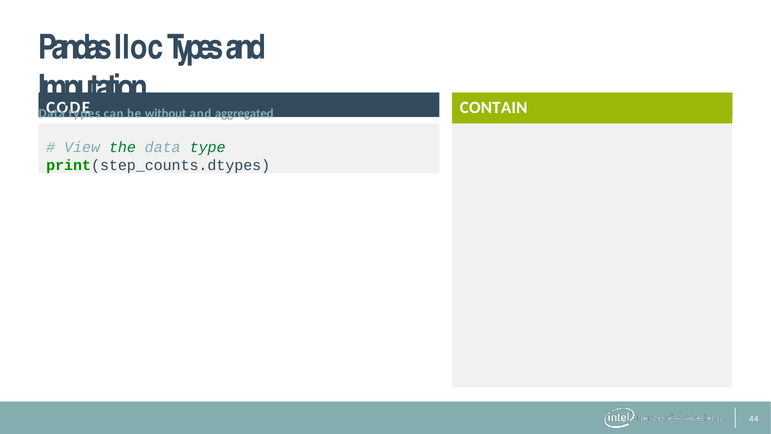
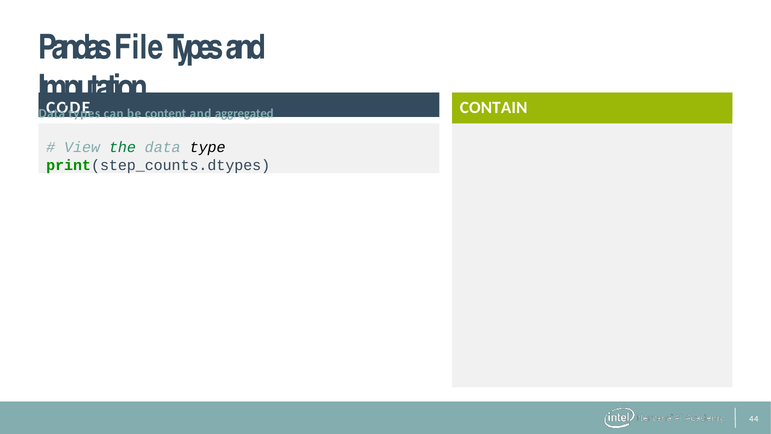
Iloc: Iloc -> File (139, 47)
without: without -> content (166, 114)
type colour: green -> black (208, 147)
